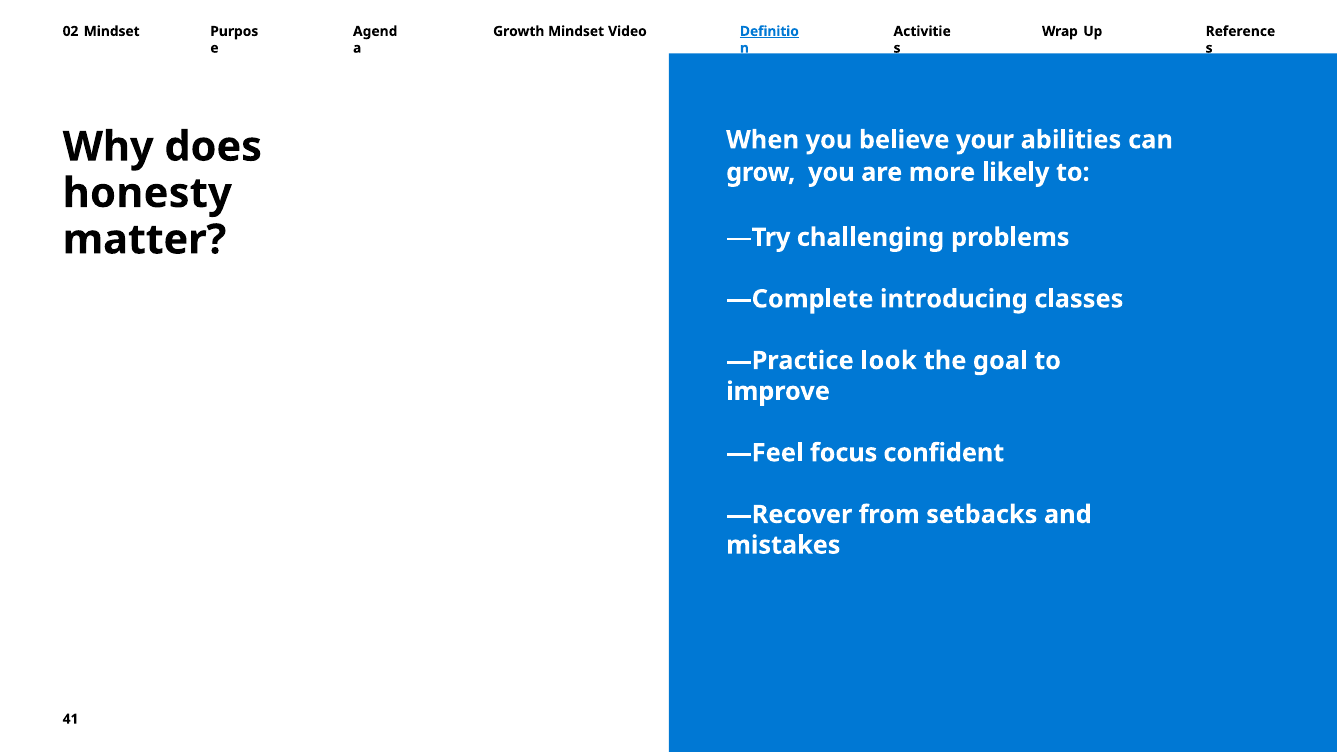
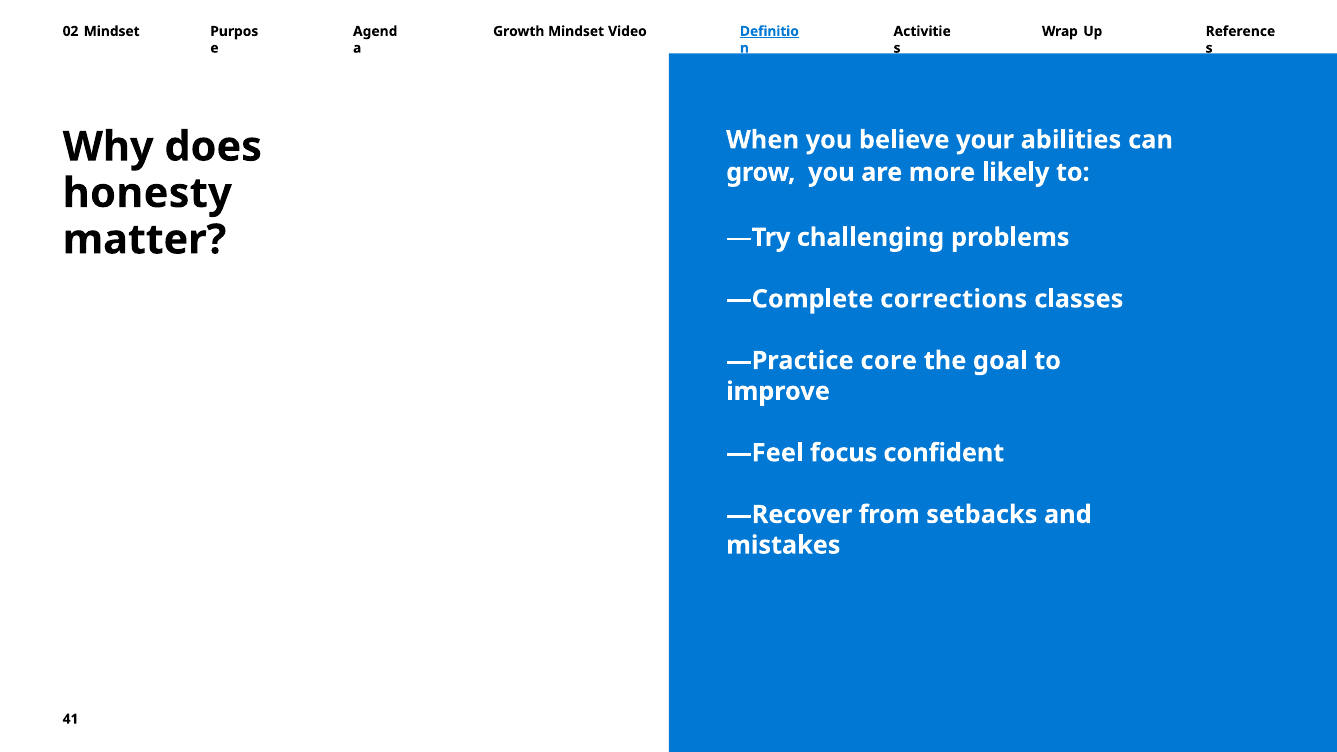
introducing: introducing -> corrections (954, 299)
look: look -> core (889, 361)
